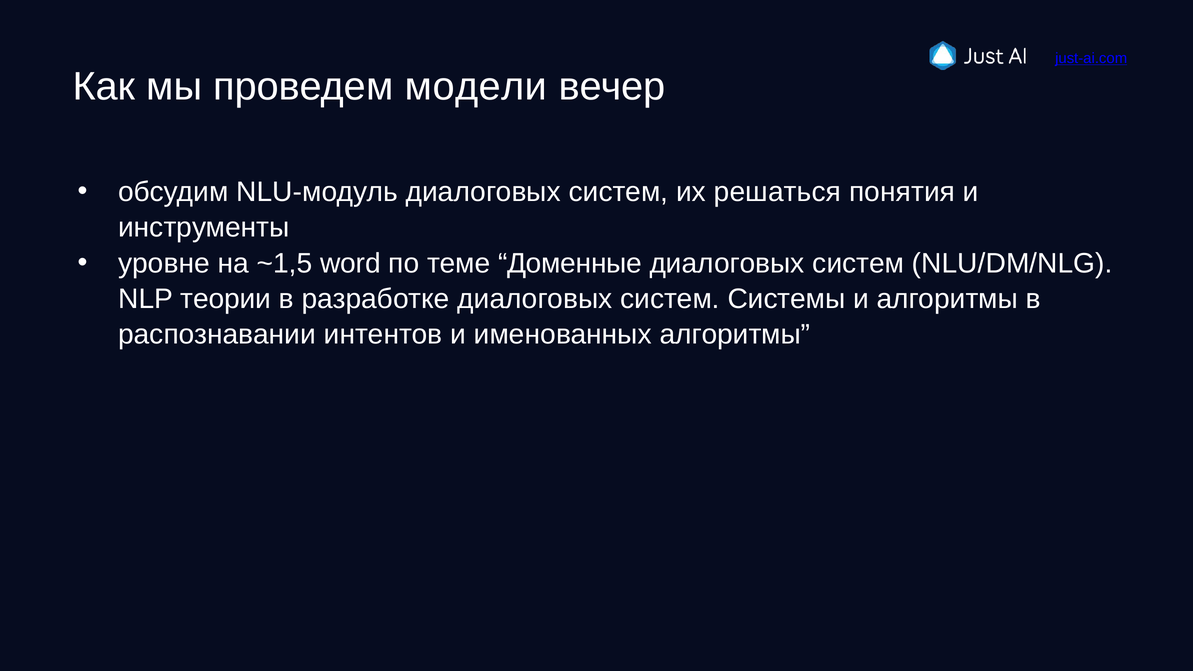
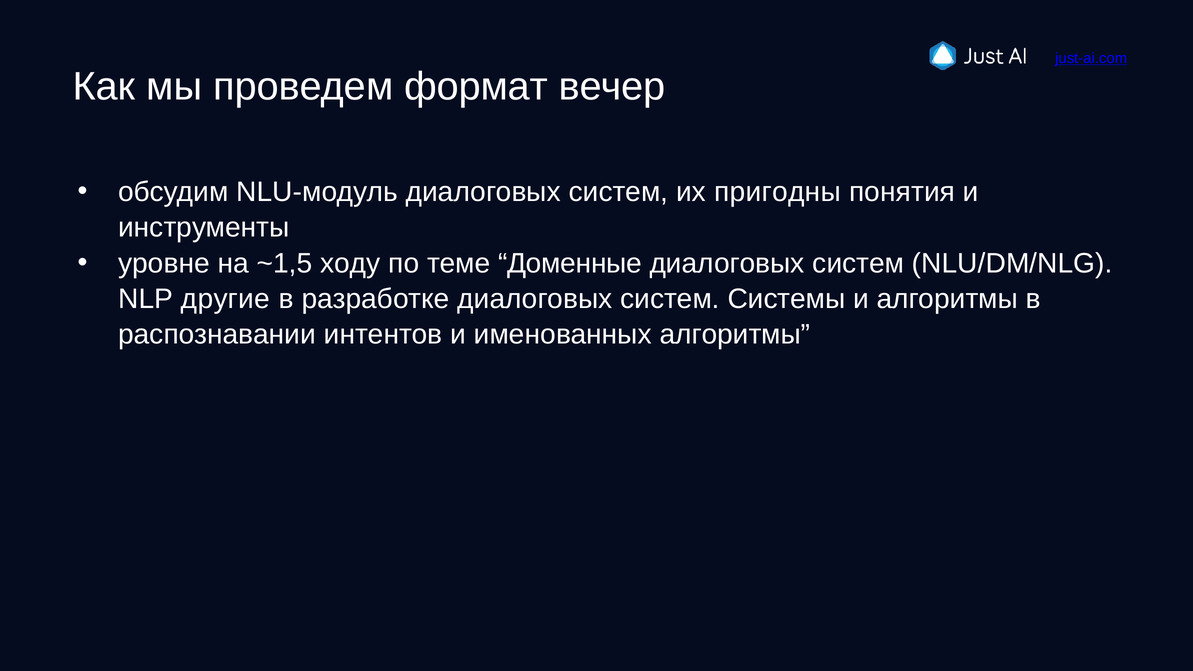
модели: модели -> формат (476, 86)
решаться: решаться -> пригодны (777, 192)
word: word -> ходу (350, 263)
теории: теории -> другие (225, 299)
